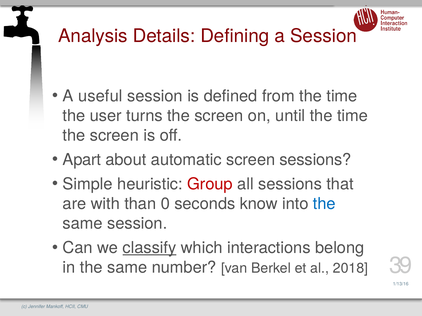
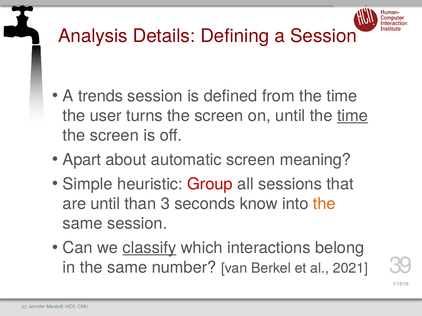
useful: useful -> trends (101, 96)
time underline: none -> present (353, 116)
screen sessions: sessions -> meaning (315, 160)
are with: with -> until (105, 204)
0: 0 -> 3 (165, 204)
the colour: blue -> orange (324, 204)
2018: 2018 -> 2021 (350, 269)
